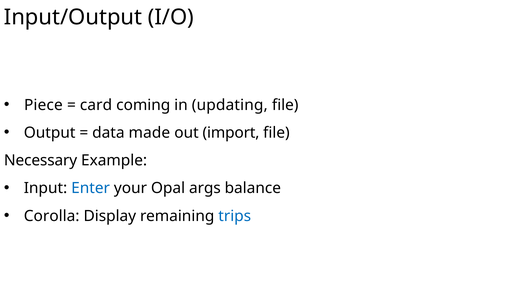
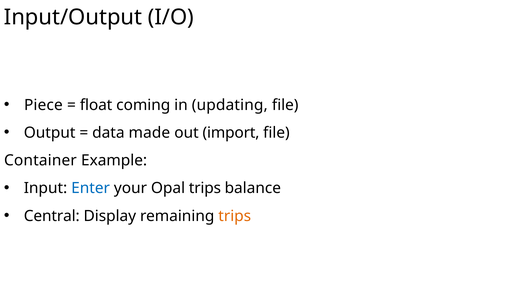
card: card -> float (96, 105)
Necessary: Necessary -> Container (40, 161)
Opal args: args -> trips (205, 189)
Corolla: Corolla -> Central (52, 216)
trips colour: blue -> orange (235, 216)
